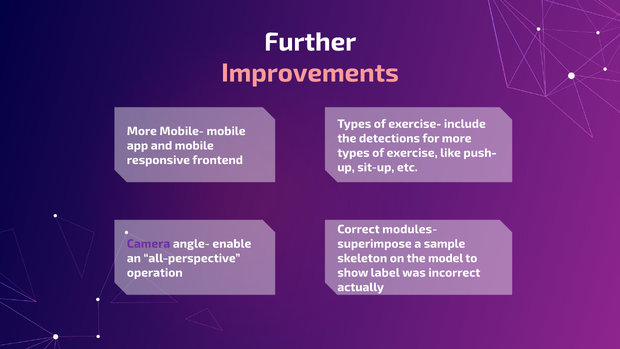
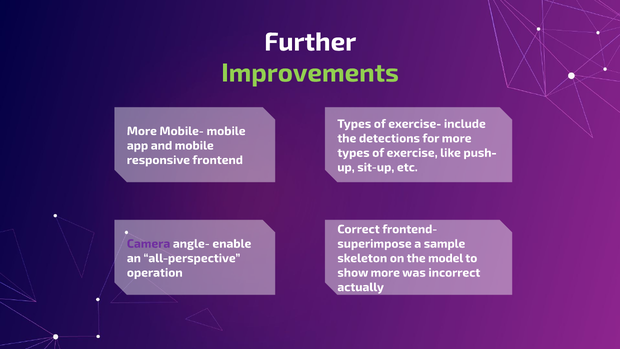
Improvements colour: pink -> light green (310, 73)
modules-: modules- -> frontend- (410, 229)
show label: label -> more (385, 272)
